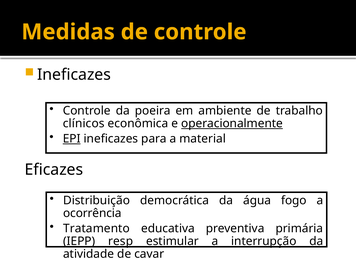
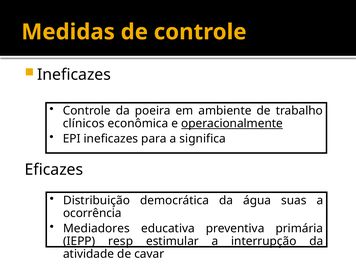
EPI underline: present -> none (72, 139)
material: material -> significa (203, 139)
fogo: fogo -> suas (294, 200)
Tratamento: Tratamento -> Mediadores (96, 228)
